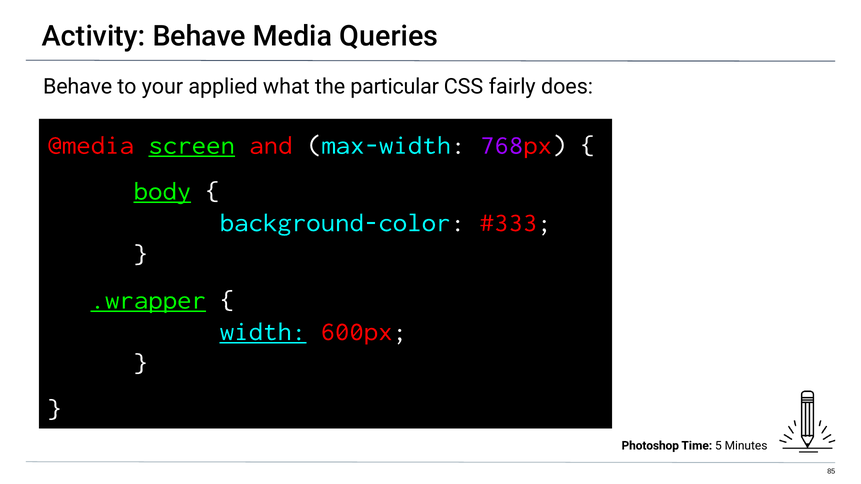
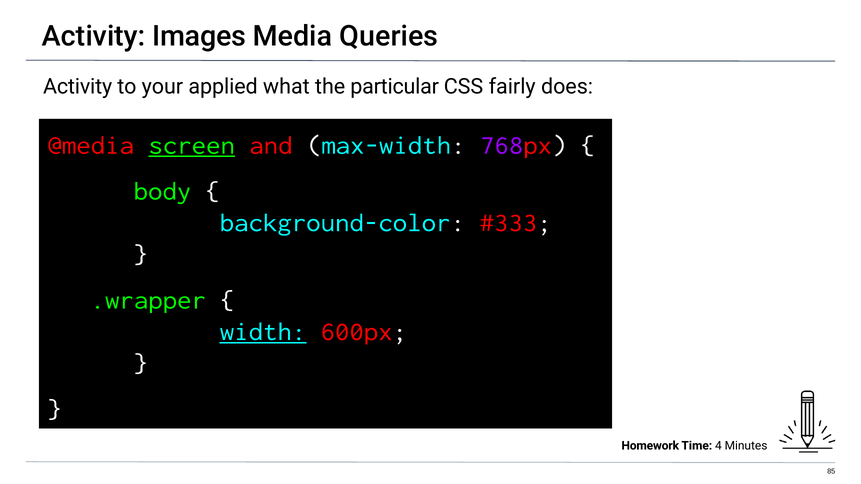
Activity Behave: Behave -> Images (199, 36)
Behave: Behave -> Activity (78, 87)
body underline: present -> none (162, 191)
.wrapper underline: present -> none (148, 300)
Photoshop: Photoshop -> Homework (650, 446)
5: 5 -> 4 (718, 446)
